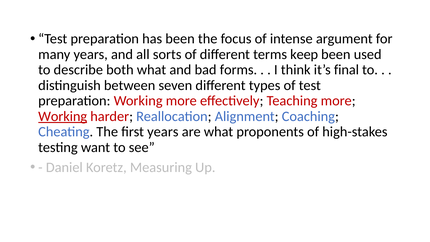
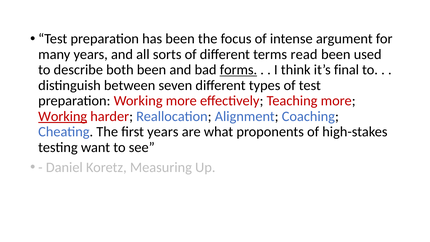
keep: keep -> read (304, 54)
both what: what -> been (152, 70)
forms underline: none -> present (238, 70)
